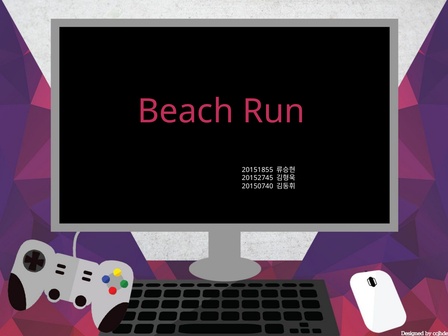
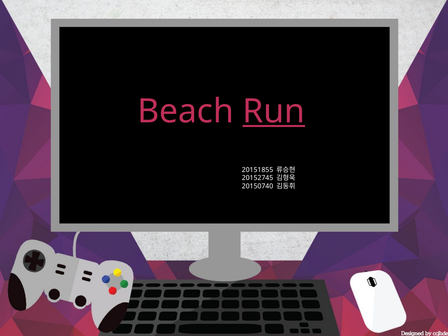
Run underline: none -> present (274, 111)
